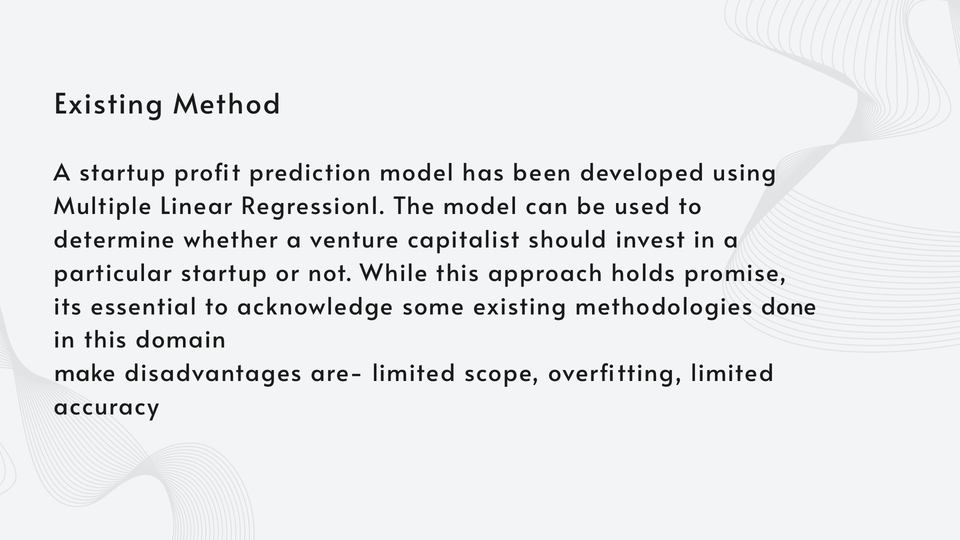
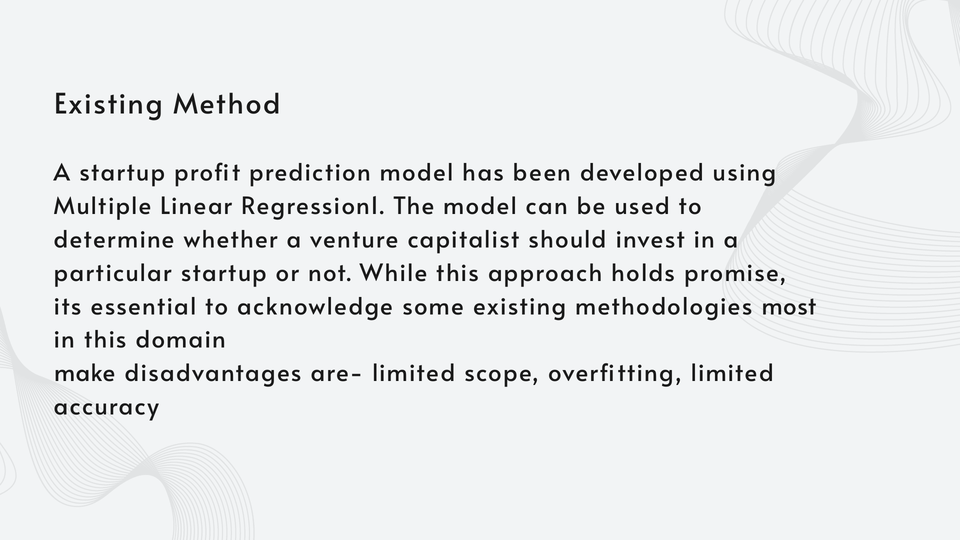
done: done -> most (789, 307)
